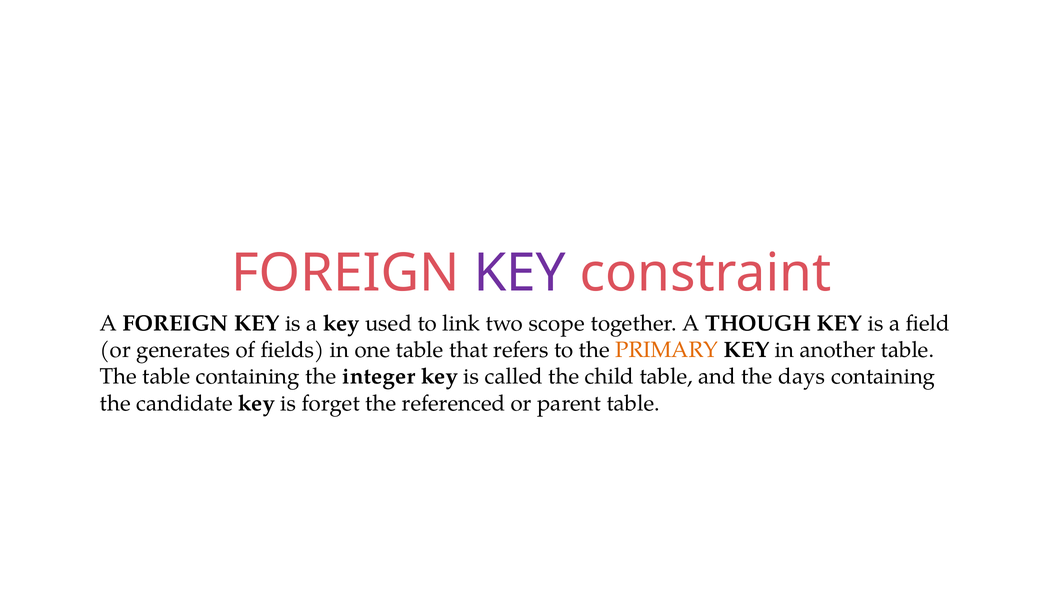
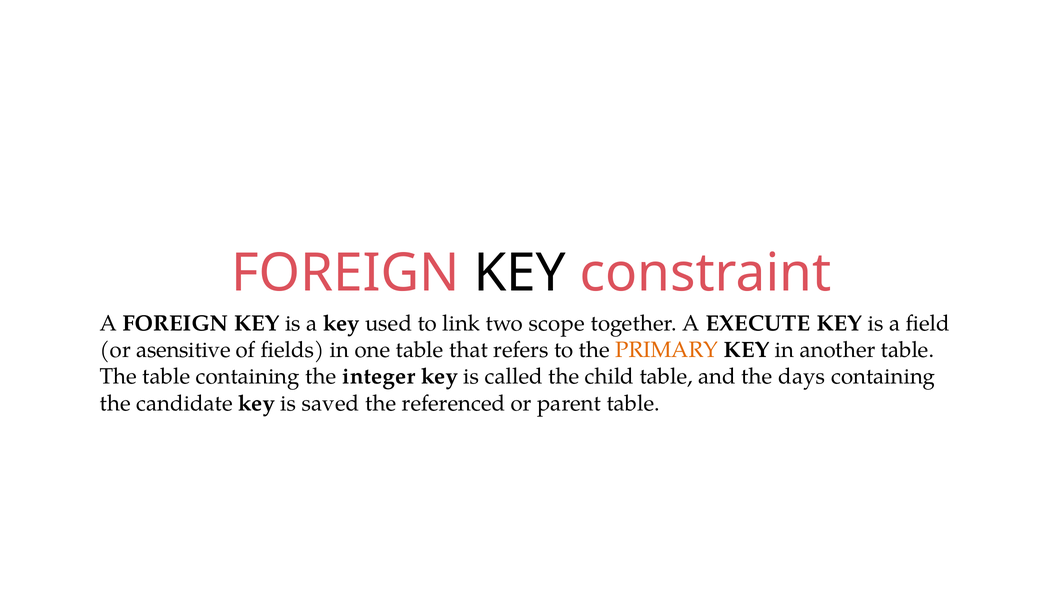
KEY colour: purple -> black (520, 273)
THOUGH: THOUGH -> EXECUTE (758, 323)
generates: generates -> asensitive (183, 350)
forget: forget -> saved (331, 403)
